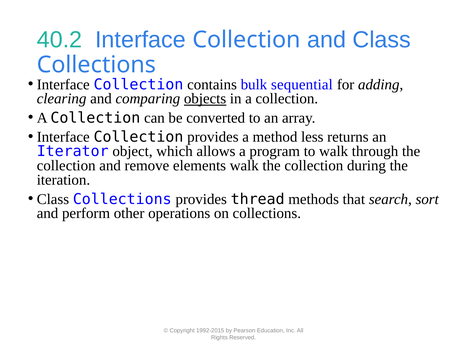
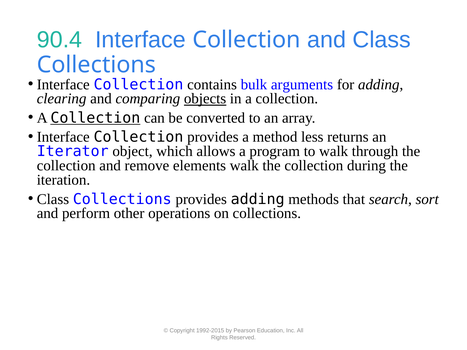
40.2: 40.2 -> 90.4 (59, 40)
sequential: sequential -> arguments (302, 85)
Collection underline: none -> present (95, 118)
provides thread: thread -> adding (258, 199)
